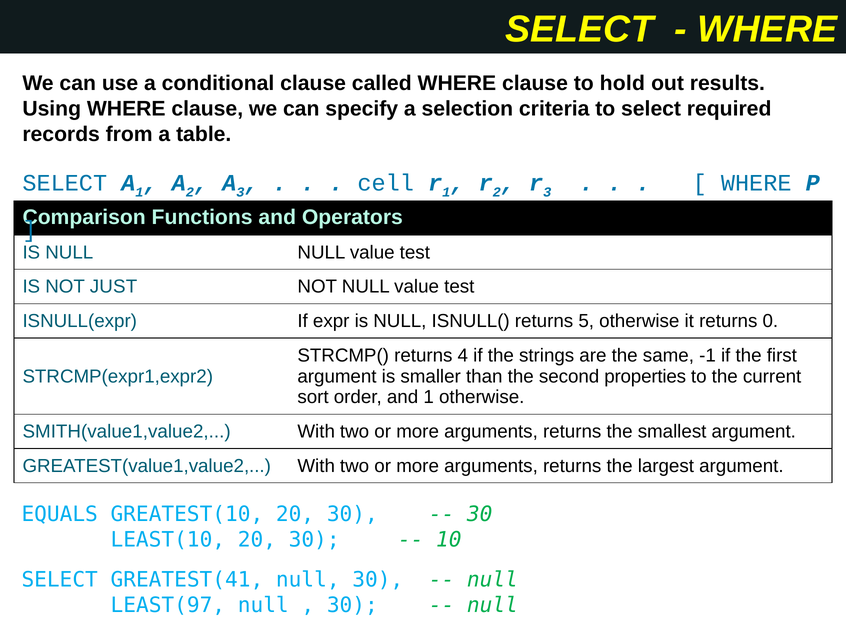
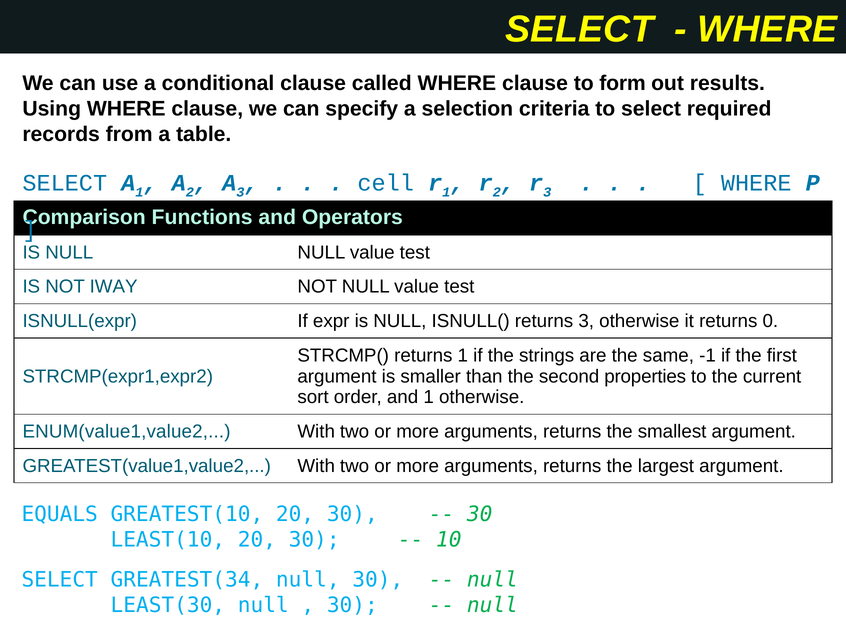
hold: hold -> form (623, 83)
JUST: JUST -> IWAY (114, 287)
returns 5: 5 -> 3 (586, 321)
returns 4: 4 -> 1 (463, 355)
SMITH(value1,value2: SMITH(value1,value2 -> ENUM(value1,value2 (127, 431)
GREATEST(41: GREATEST(41 -> GREATEST(34 (187, 580)
LEAST(97: LEAST(97 -> LEAST(30 (168, 605)
